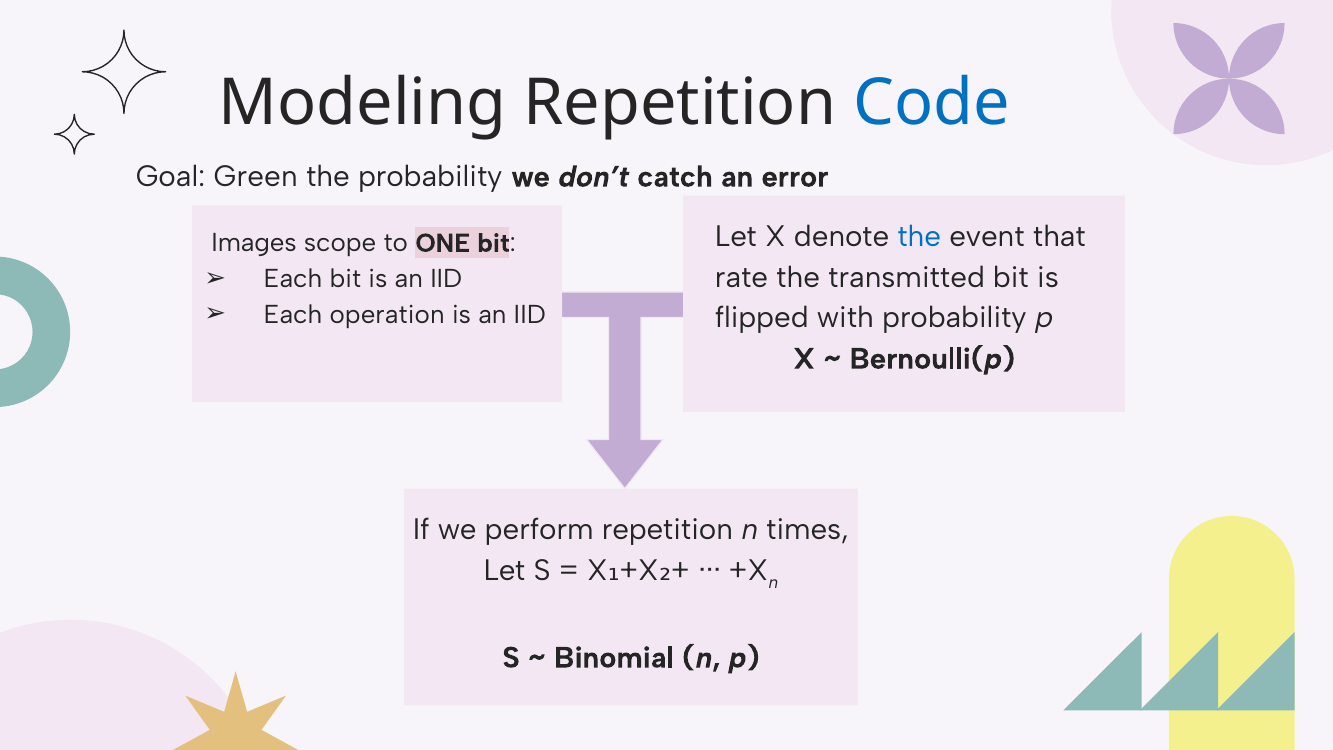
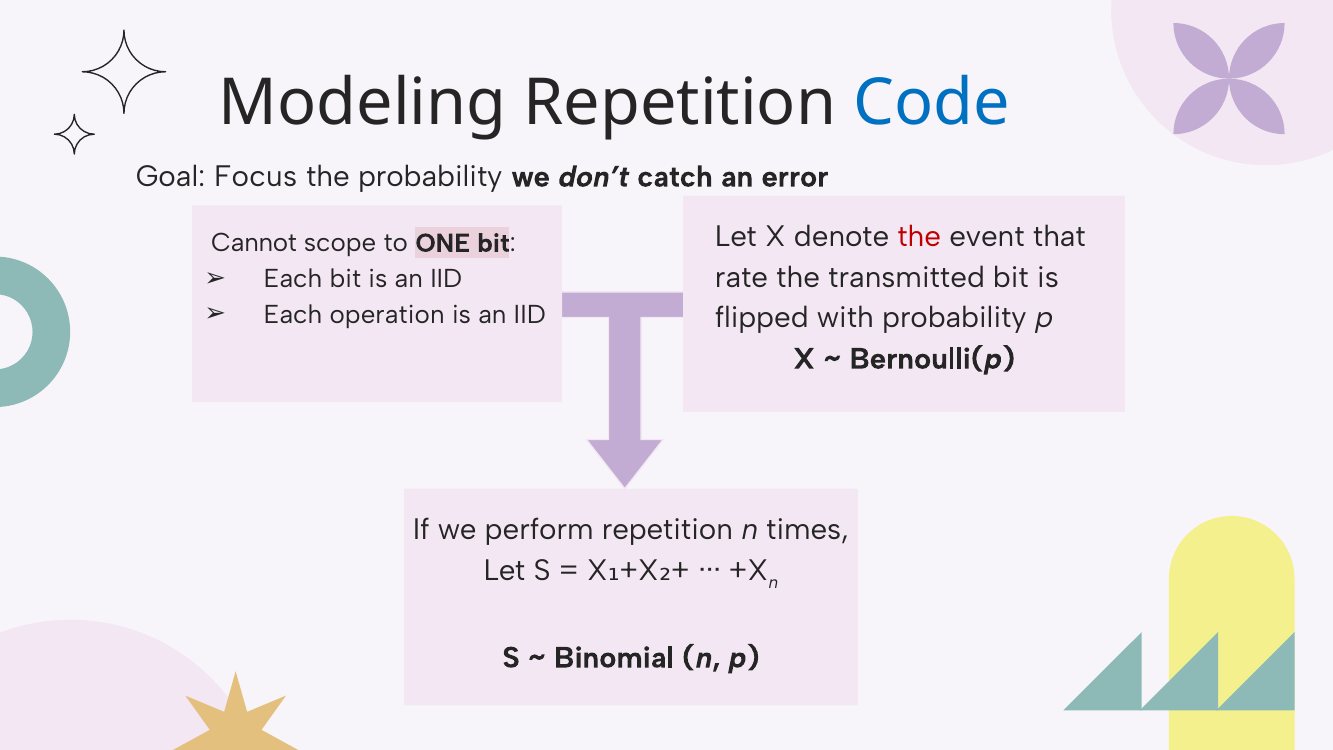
Green: Green -> Focus (256, 177)
the colour: blue -> red (919, 236)
Images: Images -> Cannot (254, 243)
